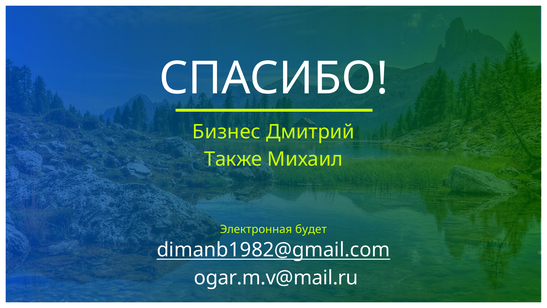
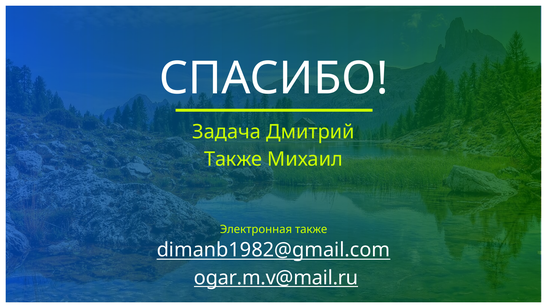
Бизнес: Бизнес -> Задача (227, 132)
Электронная будет: будет -> также (311, 229)
ogar.m.v@mail.ru underline: none -> present (276, 278)
